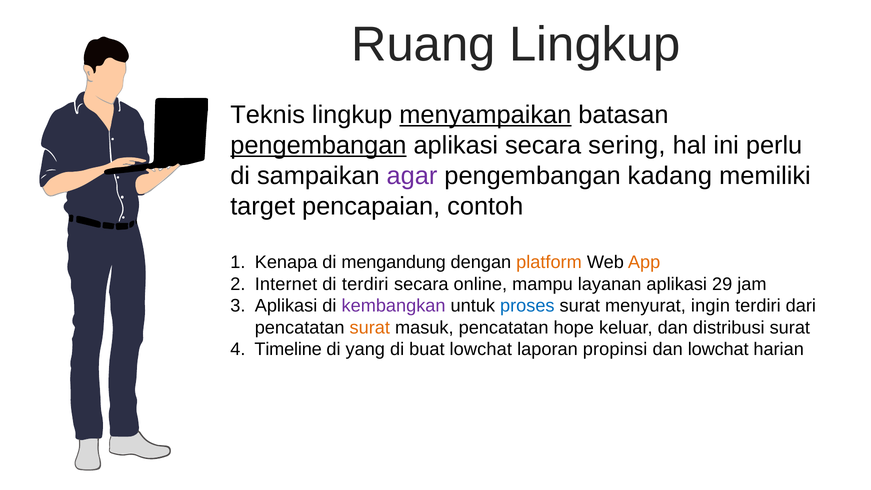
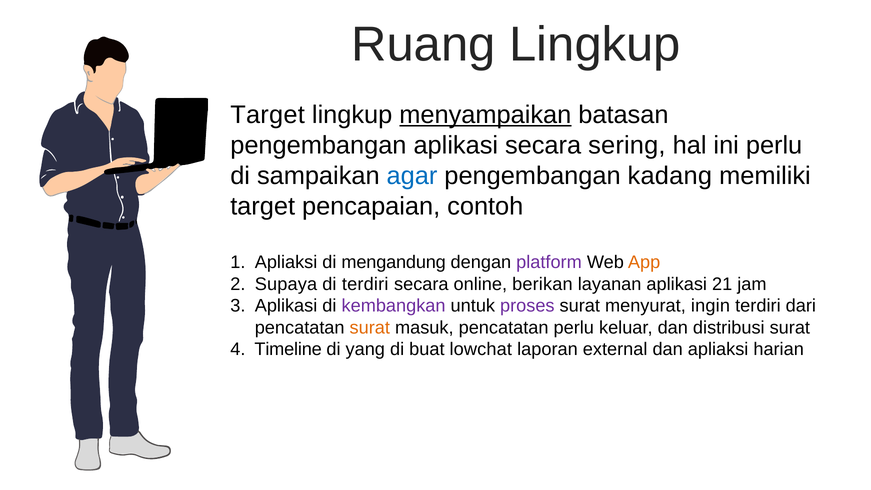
Teknis: Teknis -> Target (268, 115)
pengembangan underline: present -> none (318, 145)
agar colour: purple -> blue (412, 176)
Kenapa: Kenapa -> Apliaksi (286, 262)
platform colour: orange -> purple (549, 262)
Internet: Internet -> Supaya (286, 284)
mampu: mampu -> berikan (542, 284)
29: 29 -> 21 (722, 284)
proses colour: blue -> purple (527, 306)
pencatatan hope: hope -> perlu (574, 328)
propinsi: propinsi -> external (615, 349)
dan lowchat: lowchat -> apliaksi (718, 349)
